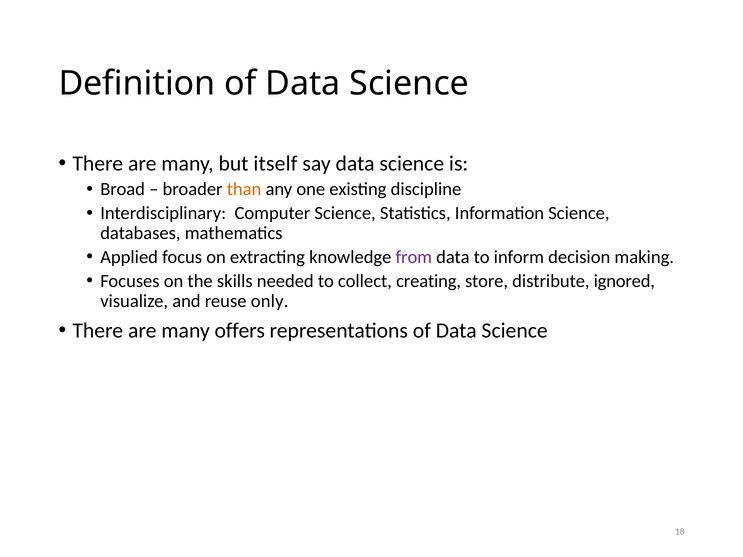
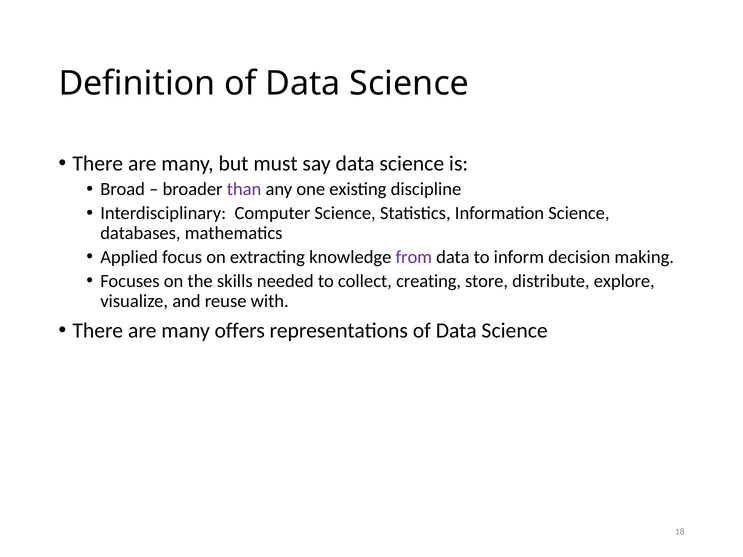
itself: itself -> must (276, 164)
than colour: orange -> purple (244, 189)
ignored: ignored -> explore (624, 281)
only: only -> with (270, 301)
